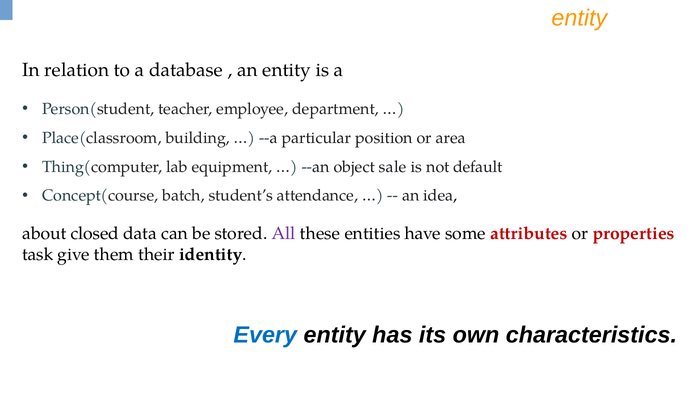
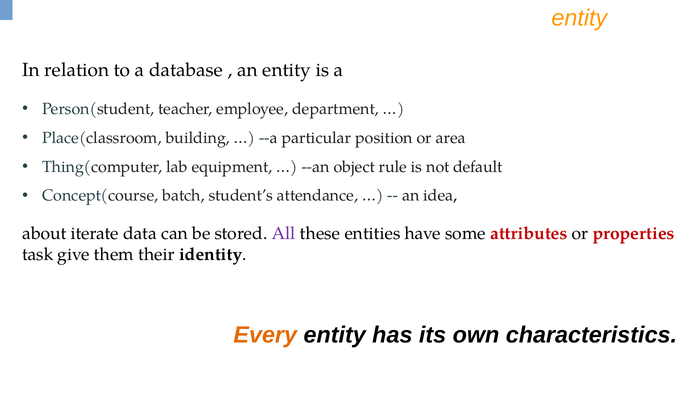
sale: sale -> rule (393, 167)
closed: closed -> iterate (95, 233)
Every colour: blue -> orange (265, 335)
